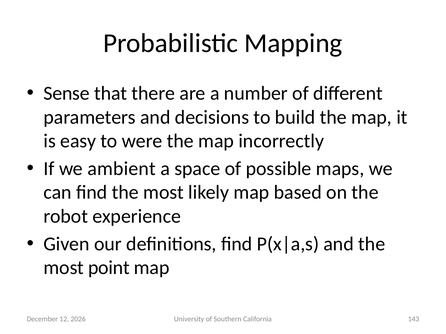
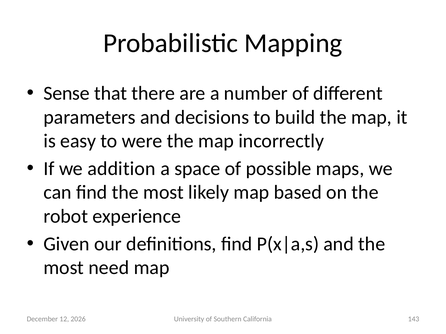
ambient: ambient -> addition (122, 169)
point: point -> need (109, 268)
